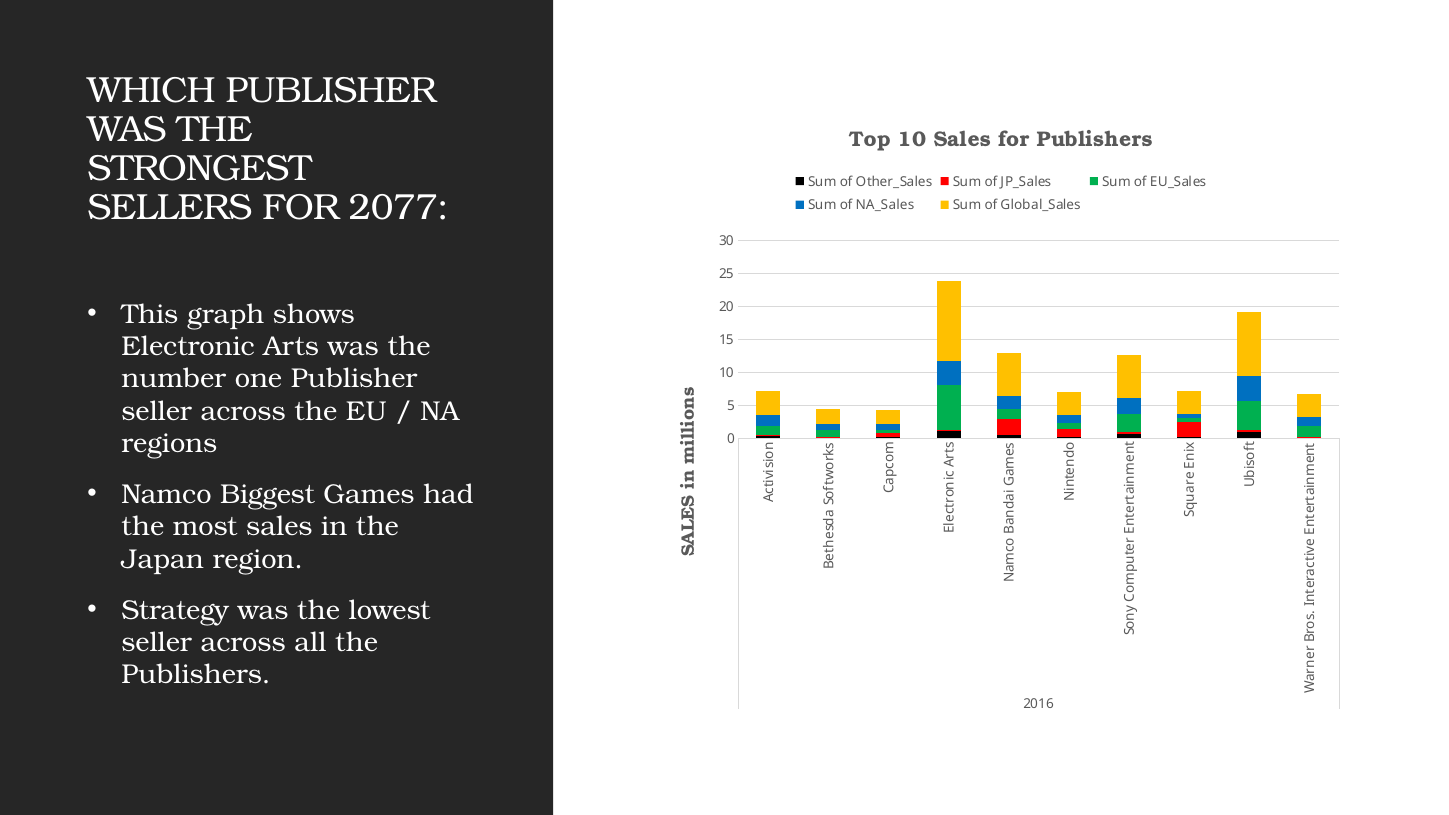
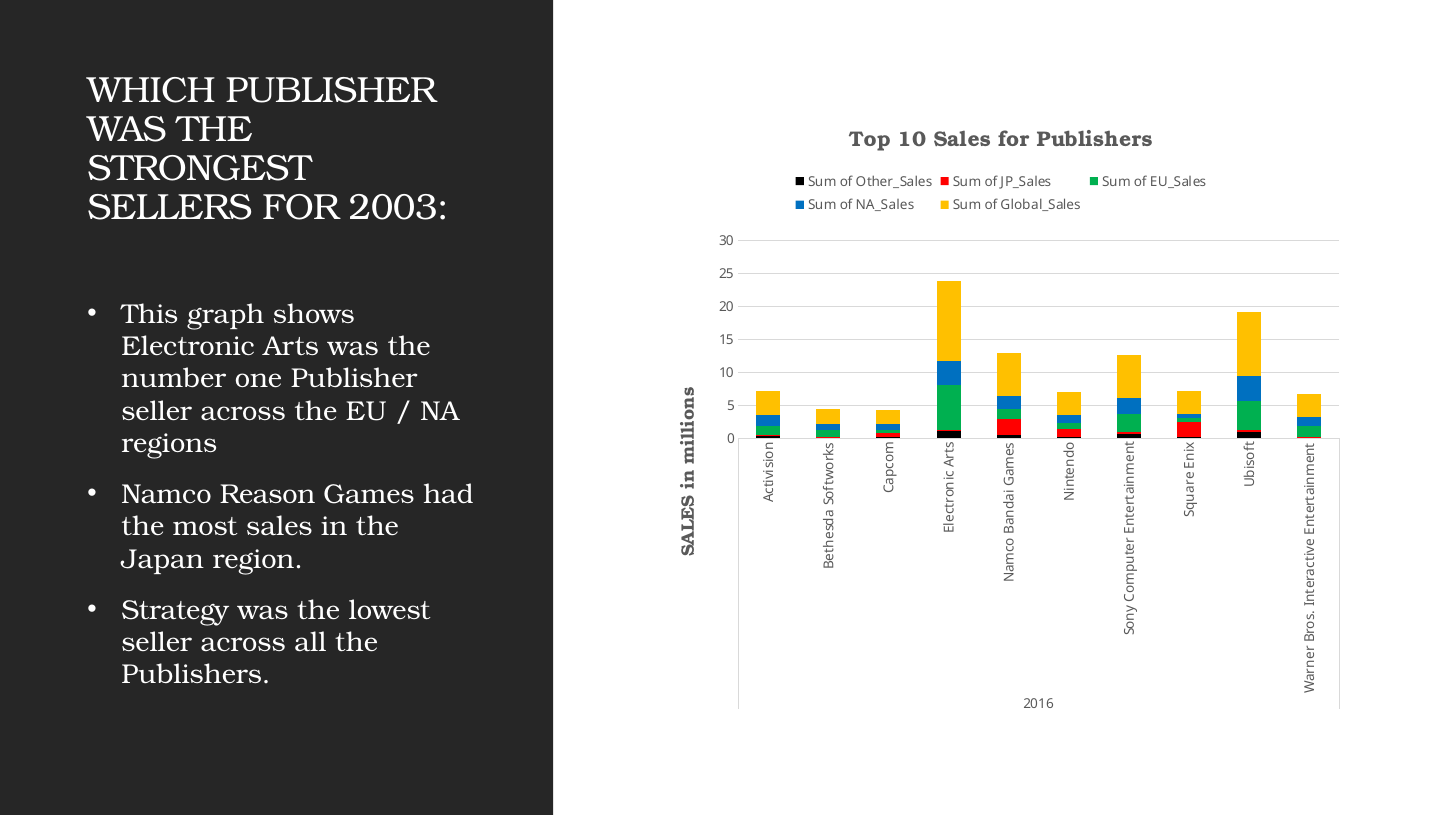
2077: 2077 -> 2003 (399, 208)
Biggest: Biggest -> Reason (268, 495)
